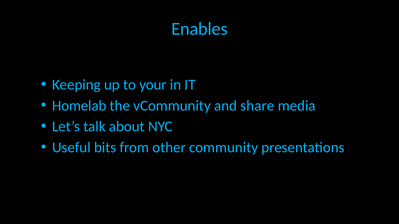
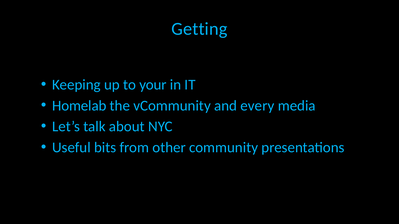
Enables: Enables -> Getting (199, 29)
share: share -> every (257, 106)
